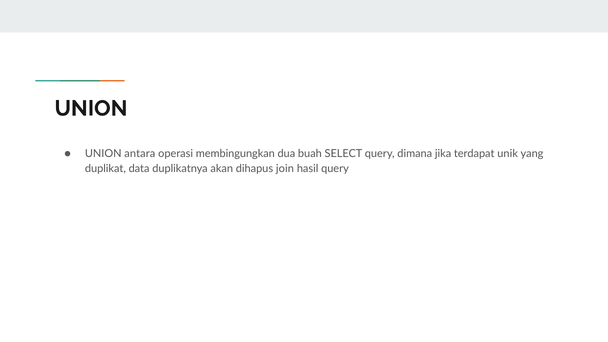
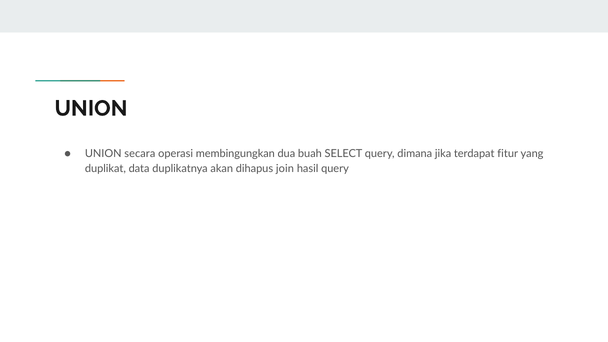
antara: antara -> secara (140, 154)
unik: unik -> fitur (508, 154)
